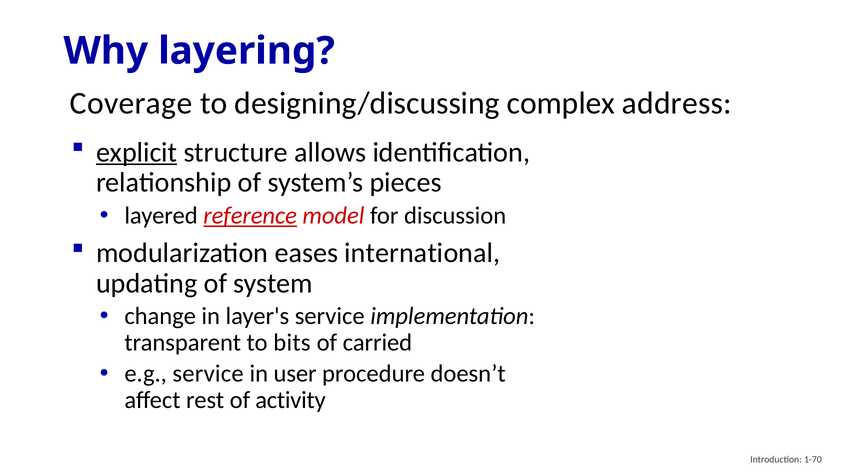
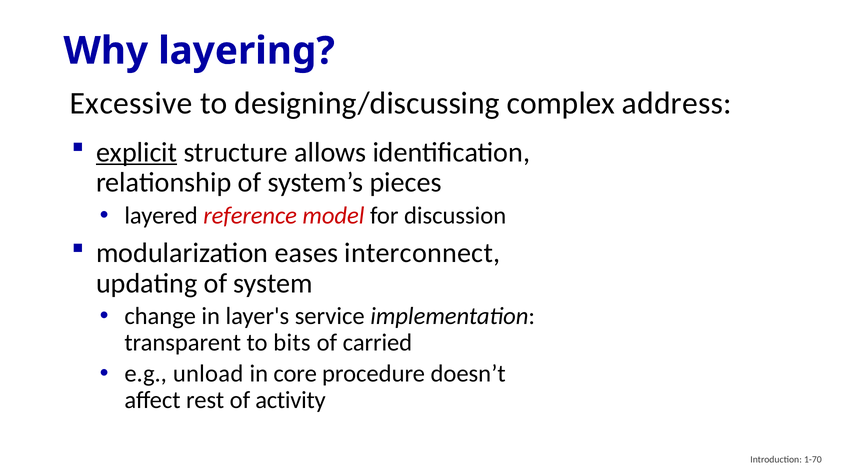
Coverage: Coverage -> Excessive (131, 103)
reference underline: present -> none (250, 215)
international: international -> interconnect (422, 253)
e.g service: service -> unload (208, 373)
user: user -> core (295, 373)
